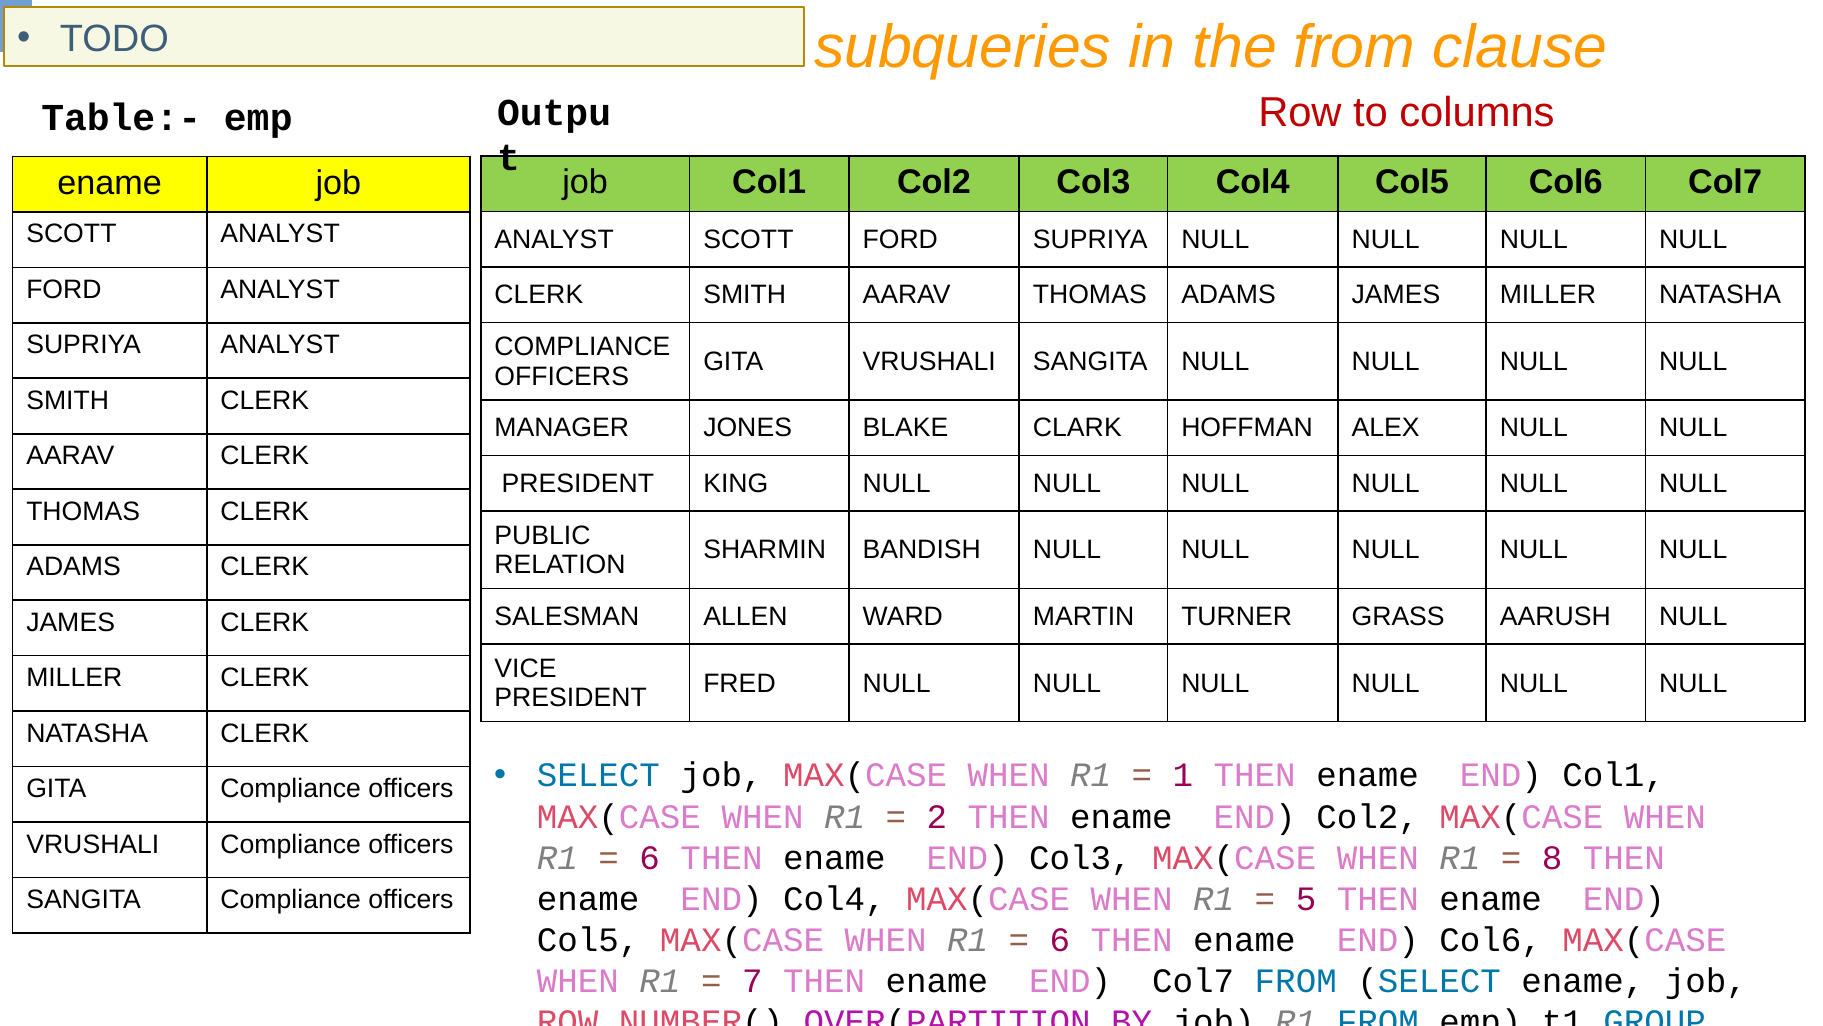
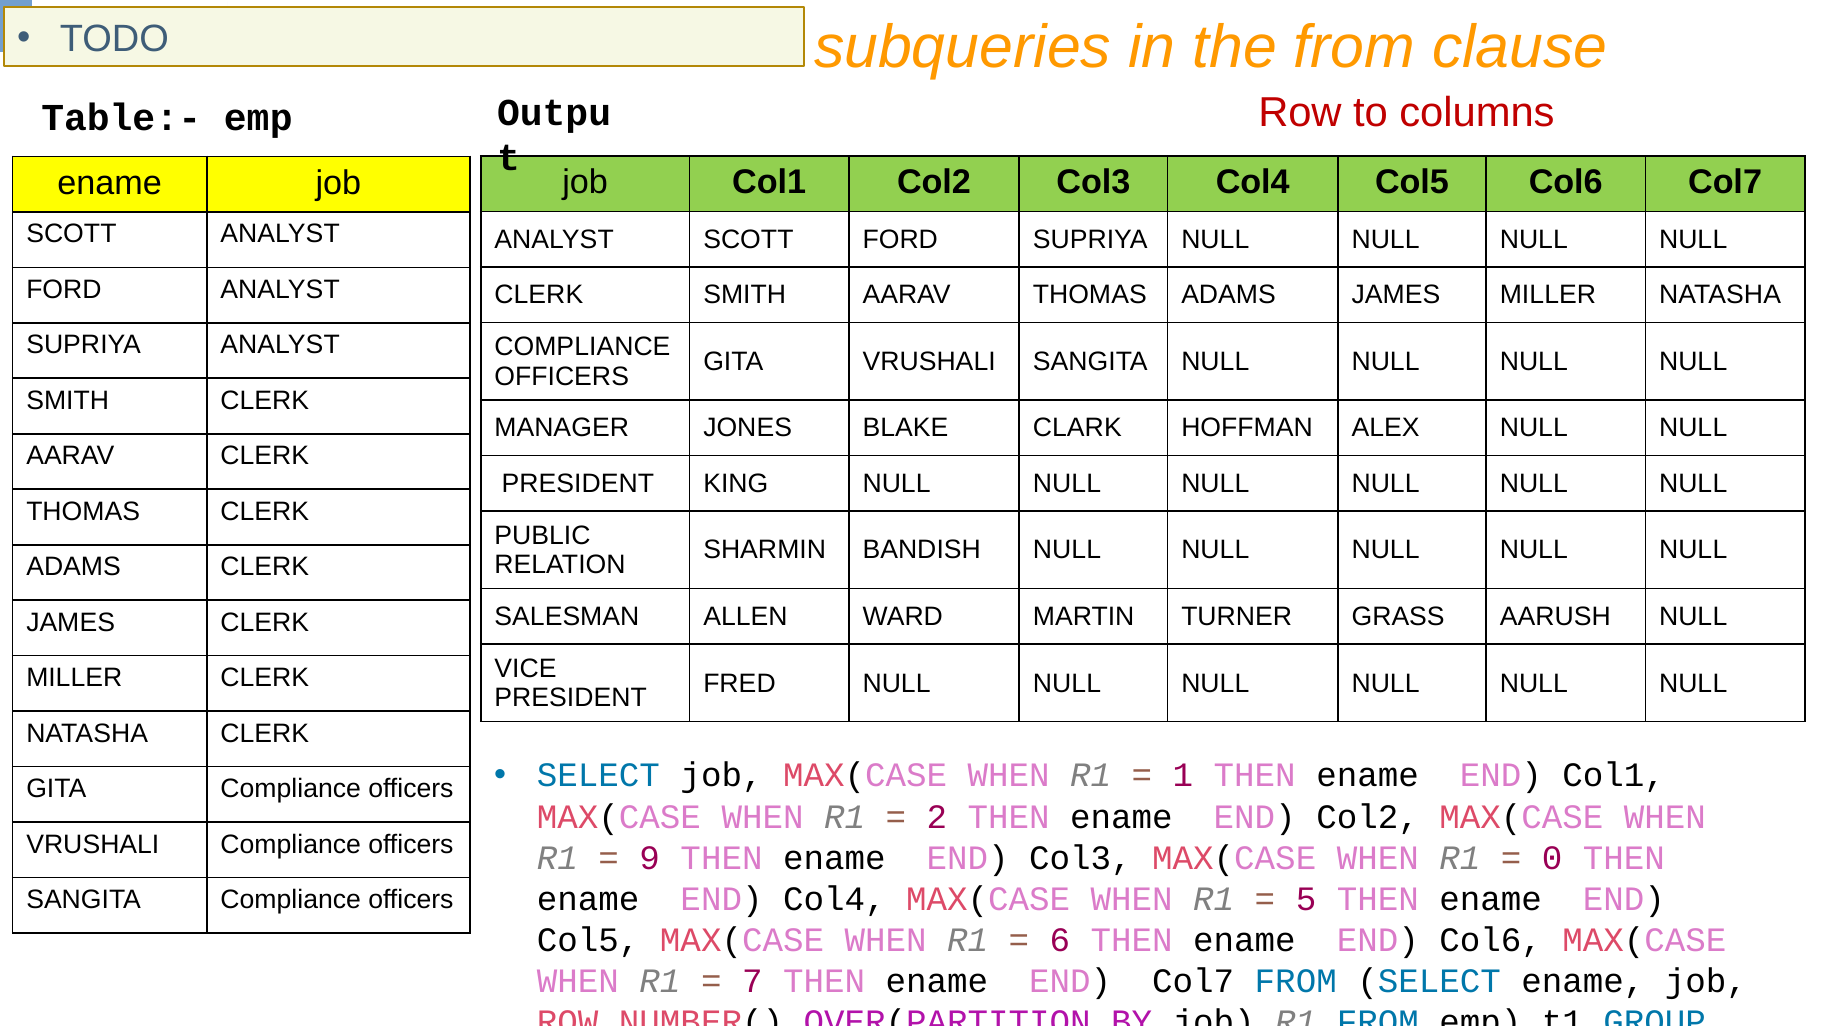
6: 6 -> 9 (650, 857)
8: 8 -> 0 (1552, 857)
